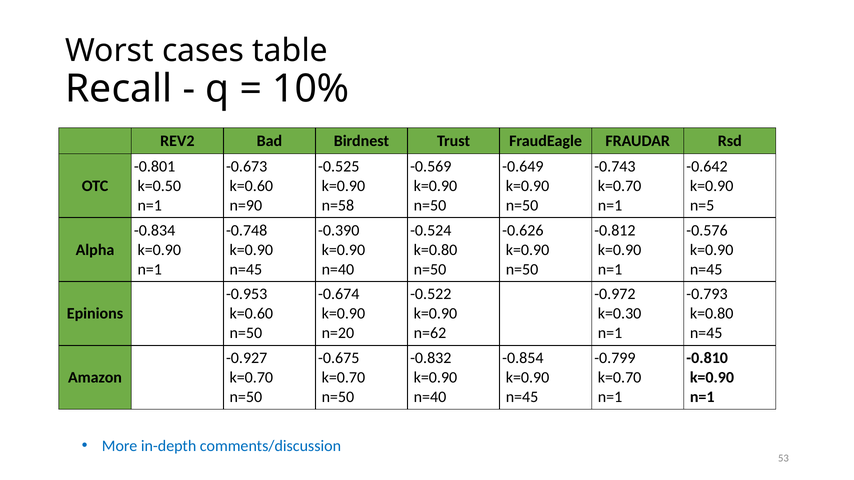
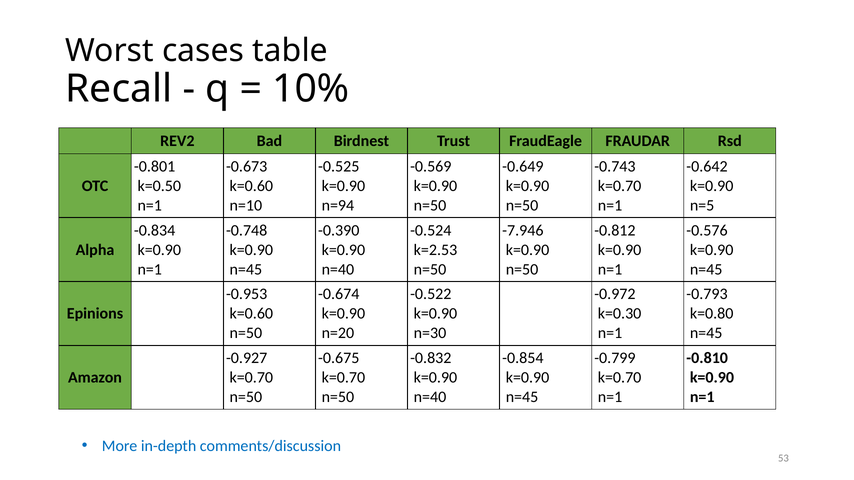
n=90: n=90 -> n=10 (246, 206)
n=58: n=58 -> n=94 (338, 206)
-0.626: -0.626 -> -7.946 (523, 230)
k=0.80: k=0.80 -> k=2.53 (435, 250)
n=62: n=62 -> n=30 (430, 333)
